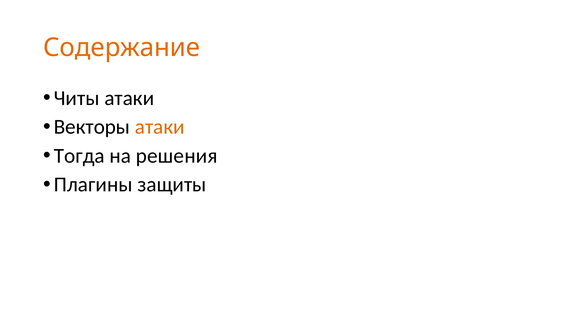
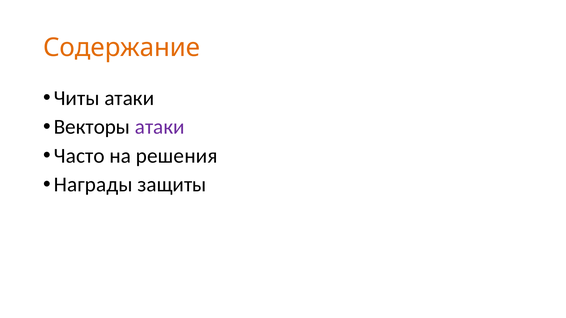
атаки colour: orange -> purple (160, 127)
Тогда: Тогда -> Часто (79, 156)
Плагины: Плагины -> Награды (93, 185)
